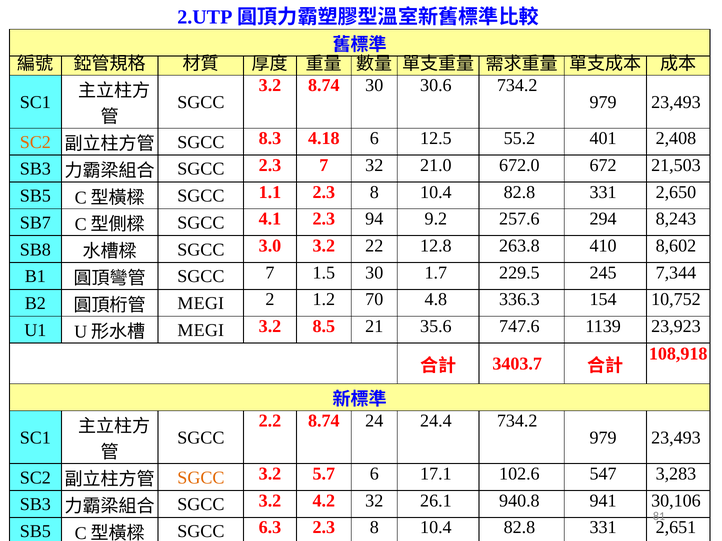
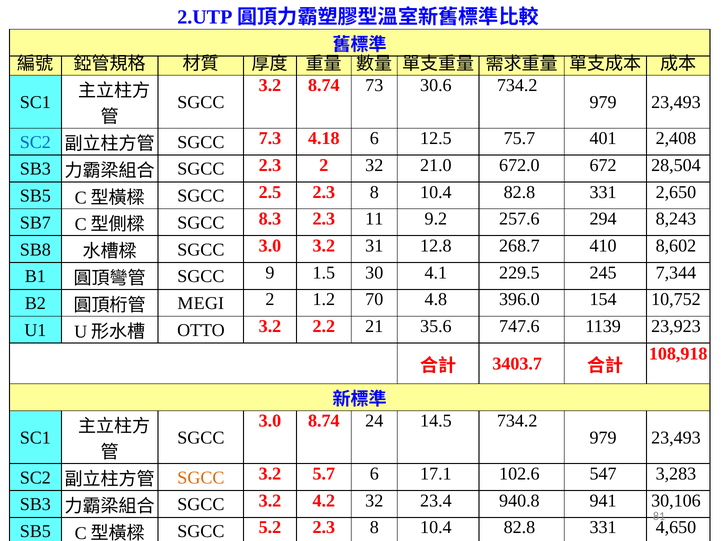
8.74 30: 30 -> 73 (374, 85)
SC2 colour: orange -> blue (35, 142)
8.3: 8.3 -> 7.3 (270, 138)
55.2: 55.2 -> 75.7 (519, 138)
2.3 7: 7 -> 2 (324, 165)
21,503: 21,503 -> 28,504 (676, 165)
1.1: 1.1 -> 2.5 (270, 192)
4.1: 4.1 -> 8.3 (270, 219)
94: 94 -> 11 (374, 219)
22: 22 -> 31 (374, 246)
263.8: 263.8 -> 268.7 (519, 246)
SGCC 7: 7 -> 9 (270, 273)
1.7: 1.7 -> 4.1 (436, 273)
336.3: 336.3 -> 396.0 (519, 300)
MEGI: MEGI -> OTTO (201, 331)
8.5: 8.5 -> 2.2 (324, 327)
2.2: 2.2 -> 3.0 (270, 421)
24.4: 24.4 -> 14.5 (436, 421)
26.1: 26.1 -> 23.4 (436, 501)
6.3: 6.3 -> 5.2 (270, 528)
2,651: 2,651 -> 4,650 (676, 528)
